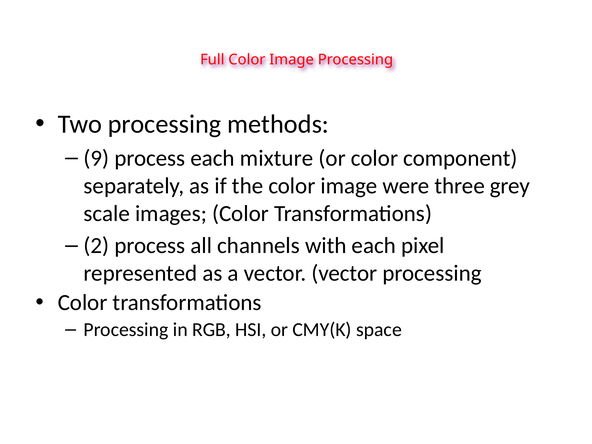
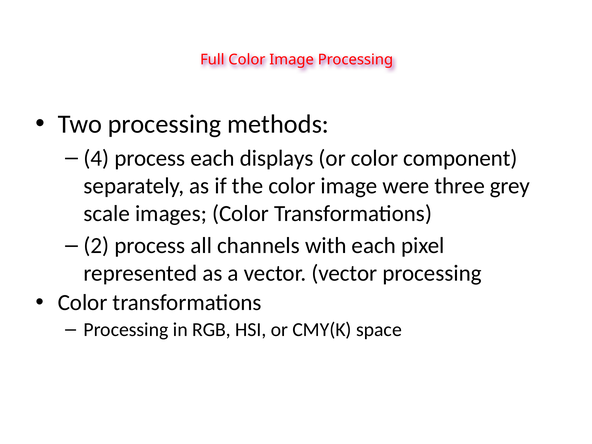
9: 9 -> 4 (96, 158)
mixture: mixture -> displays (277, 158)
